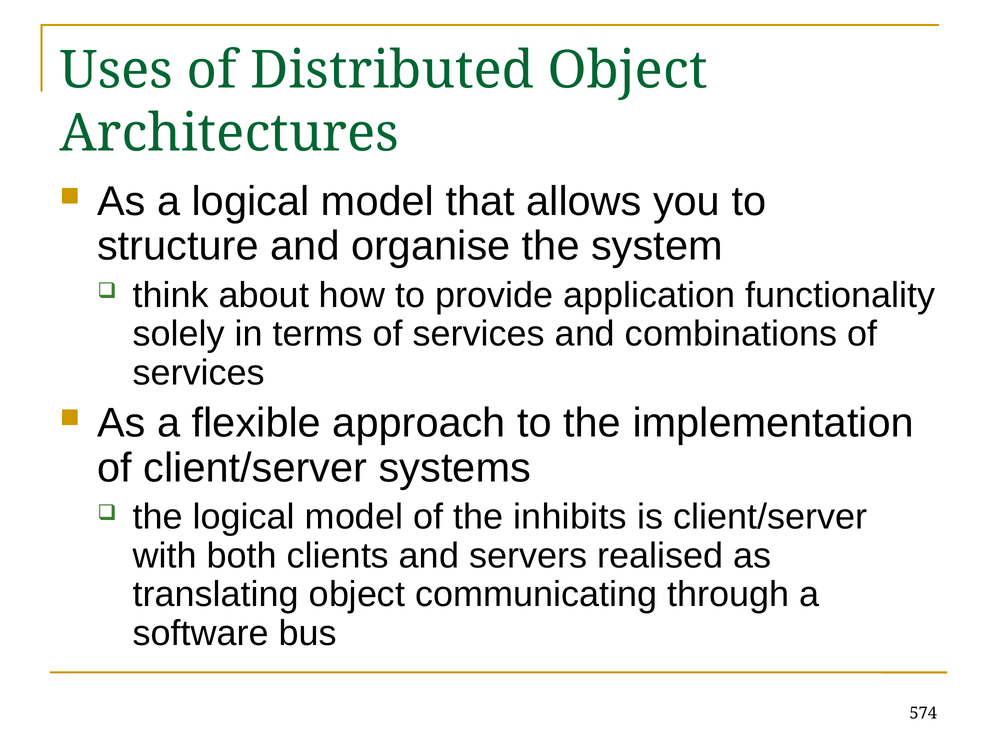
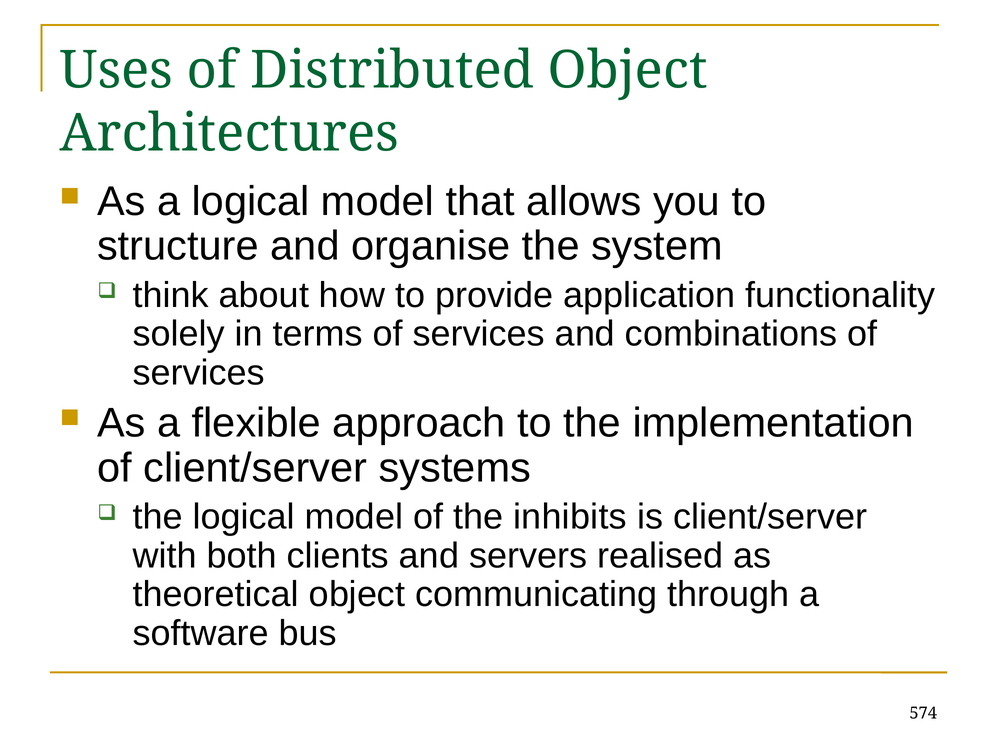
translating: translating -> theoretical (216, 595)
